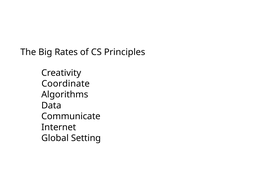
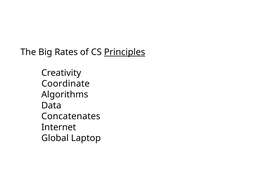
Principles underline: none -> present (125, 52)
Communicate: Communicate -> Concatenates (71, 116)
Setting: Setting -> Laptop (86, 138)
